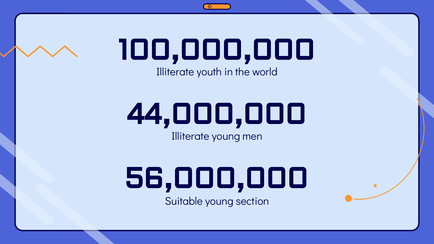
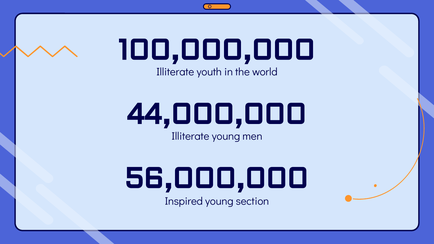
Suitable: Suitable -> Inspired (184, 201)
